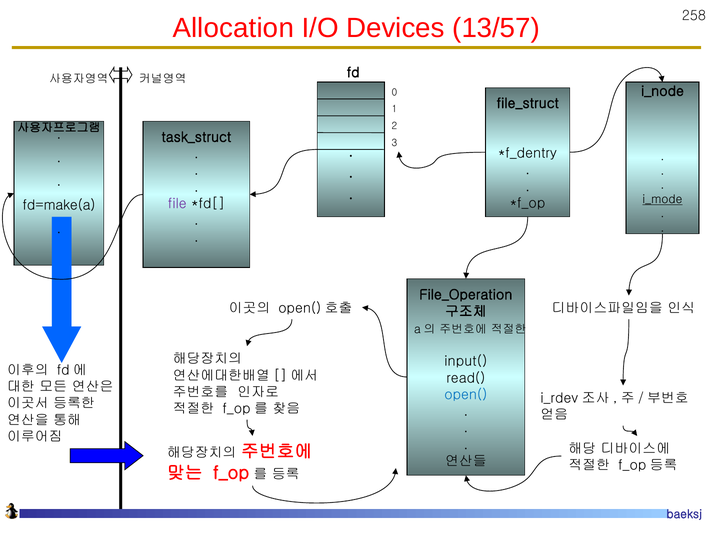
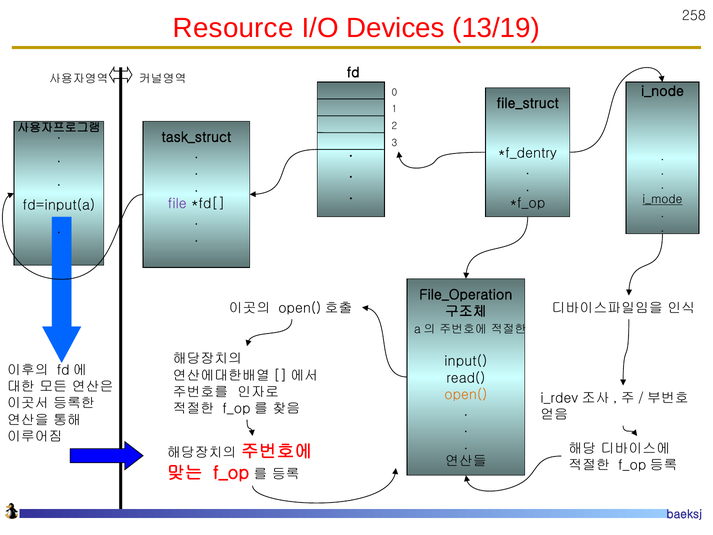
Allocation: Allocation -> Resource (233, 28)
13/57: 13/57 -> 13/19 (496, 28)
fd=make(a: fd=make(a -> fd=input(a (59, 205)
open( colour: blue -> orange (466, 394)
